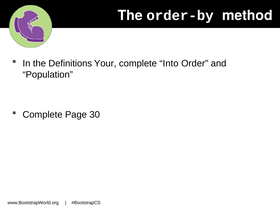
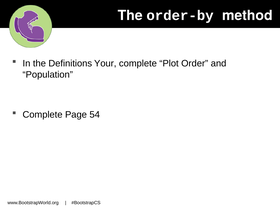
Into: Into -> Plot (169, 63)
30: 30 -> 54 (95, 115)
